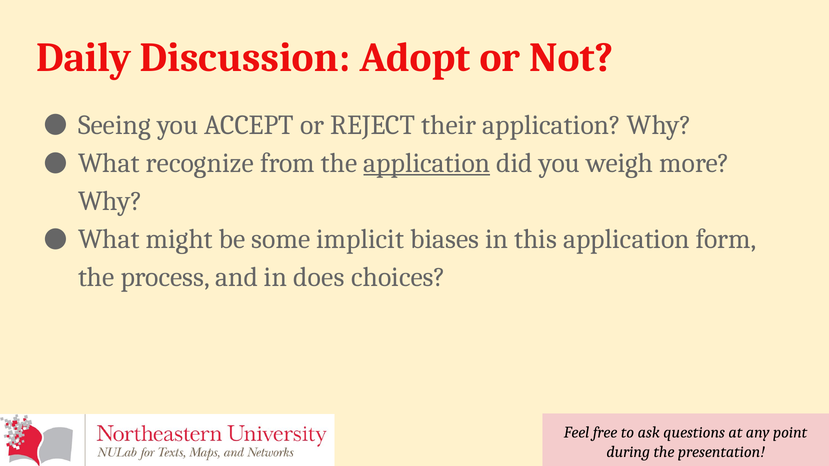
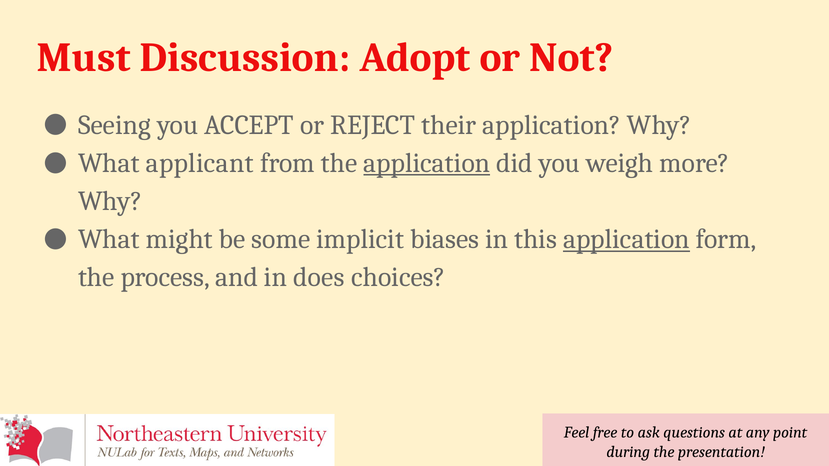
Daily: Daily -> Must (84, 58)
recognize: recognize -> applicant (200, 163)
application underline: none -> present (626, 239)
